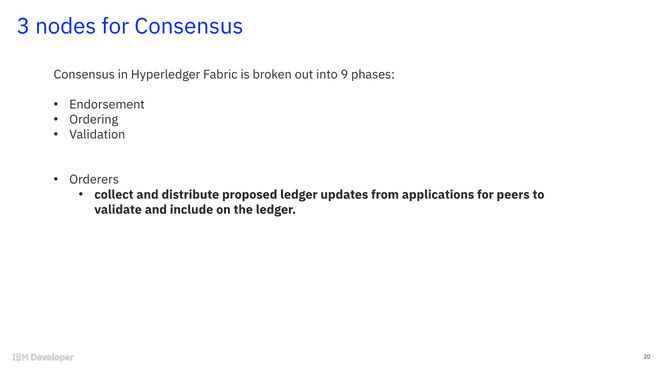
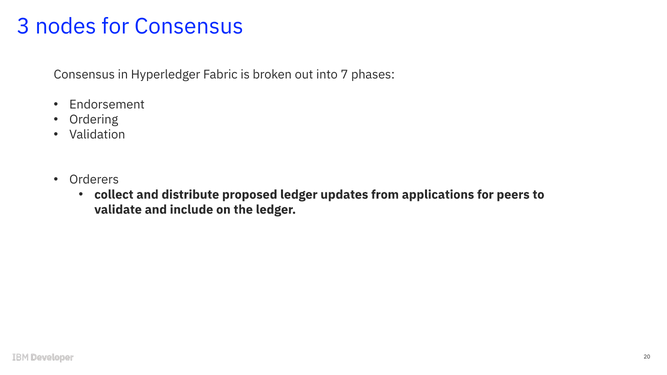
9: 9 -> 7 (344, 75)
